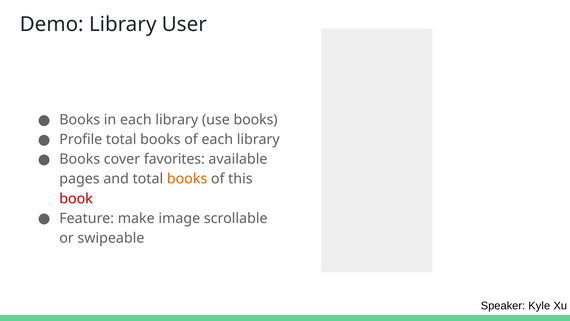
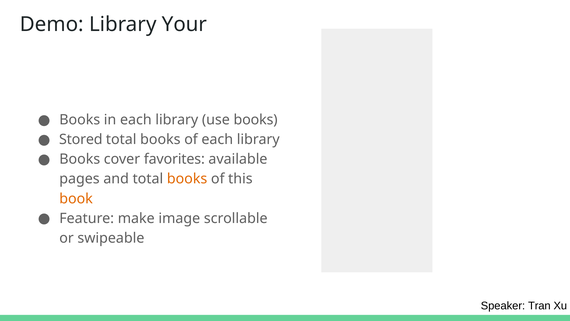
User: User -> Your (184, 24)
Profile: Profile -> Stored (81, 139)
book colour: red -> orange (76, 198)
Kyle: Kyle -> Tran (539, 306)
